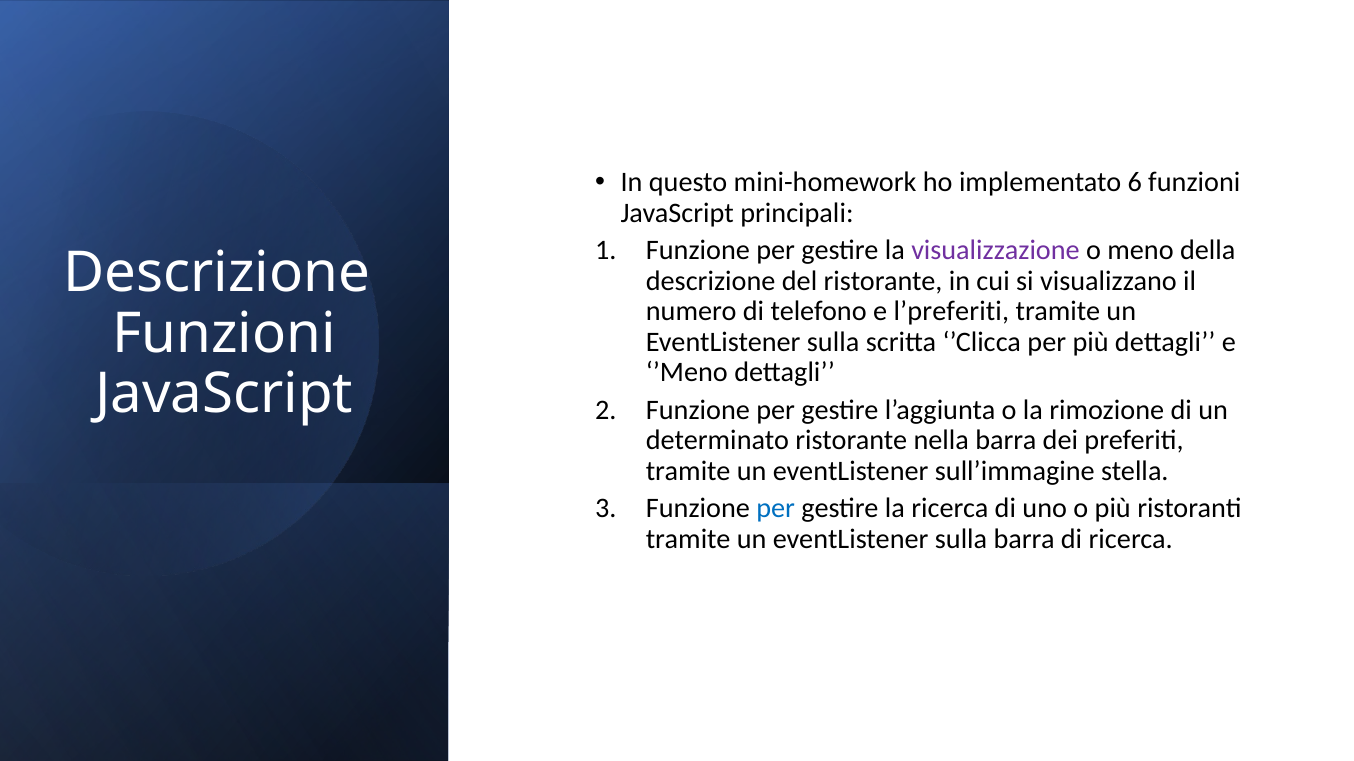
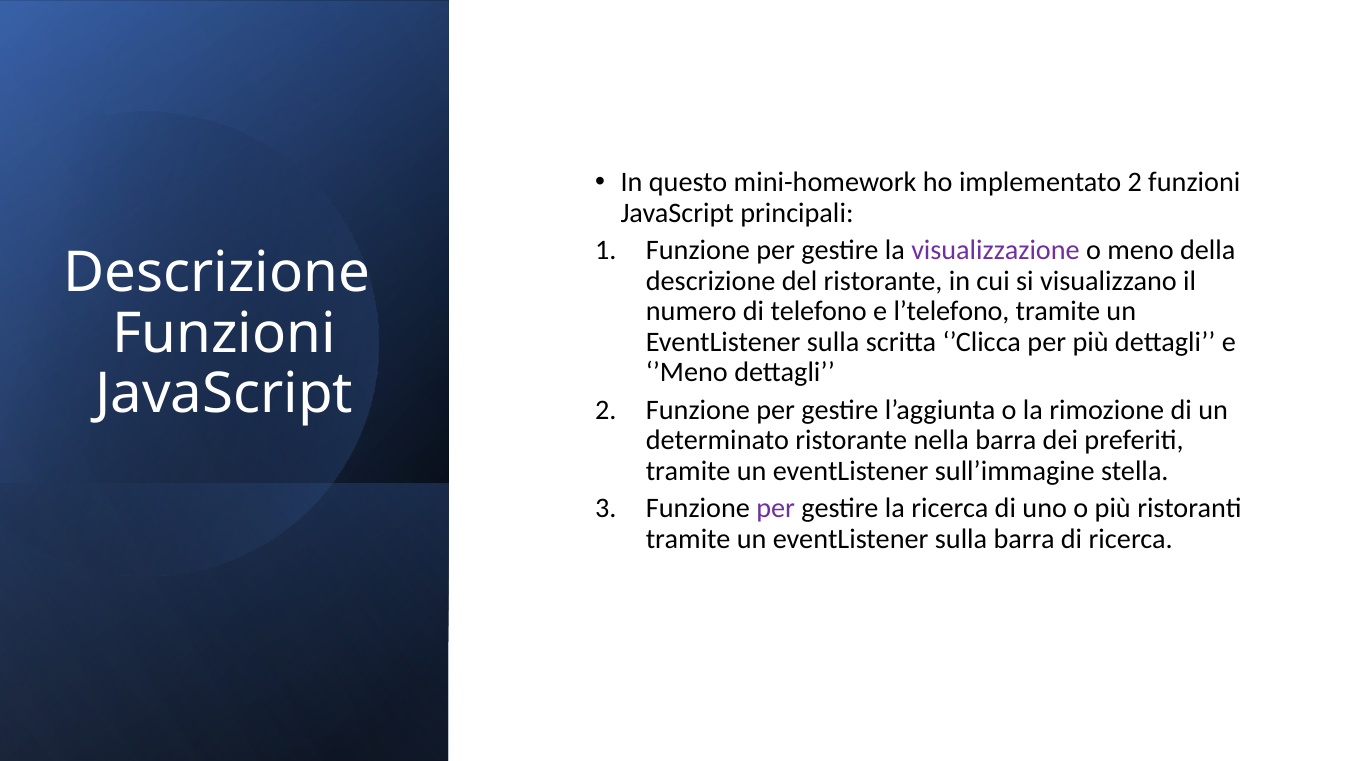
implementato 6: 6 -> 2 (1135, 183)
l’preferiti: l’preferiti -> l’telefono (951, 312)
per colour: blue -> purple (776, 509)
